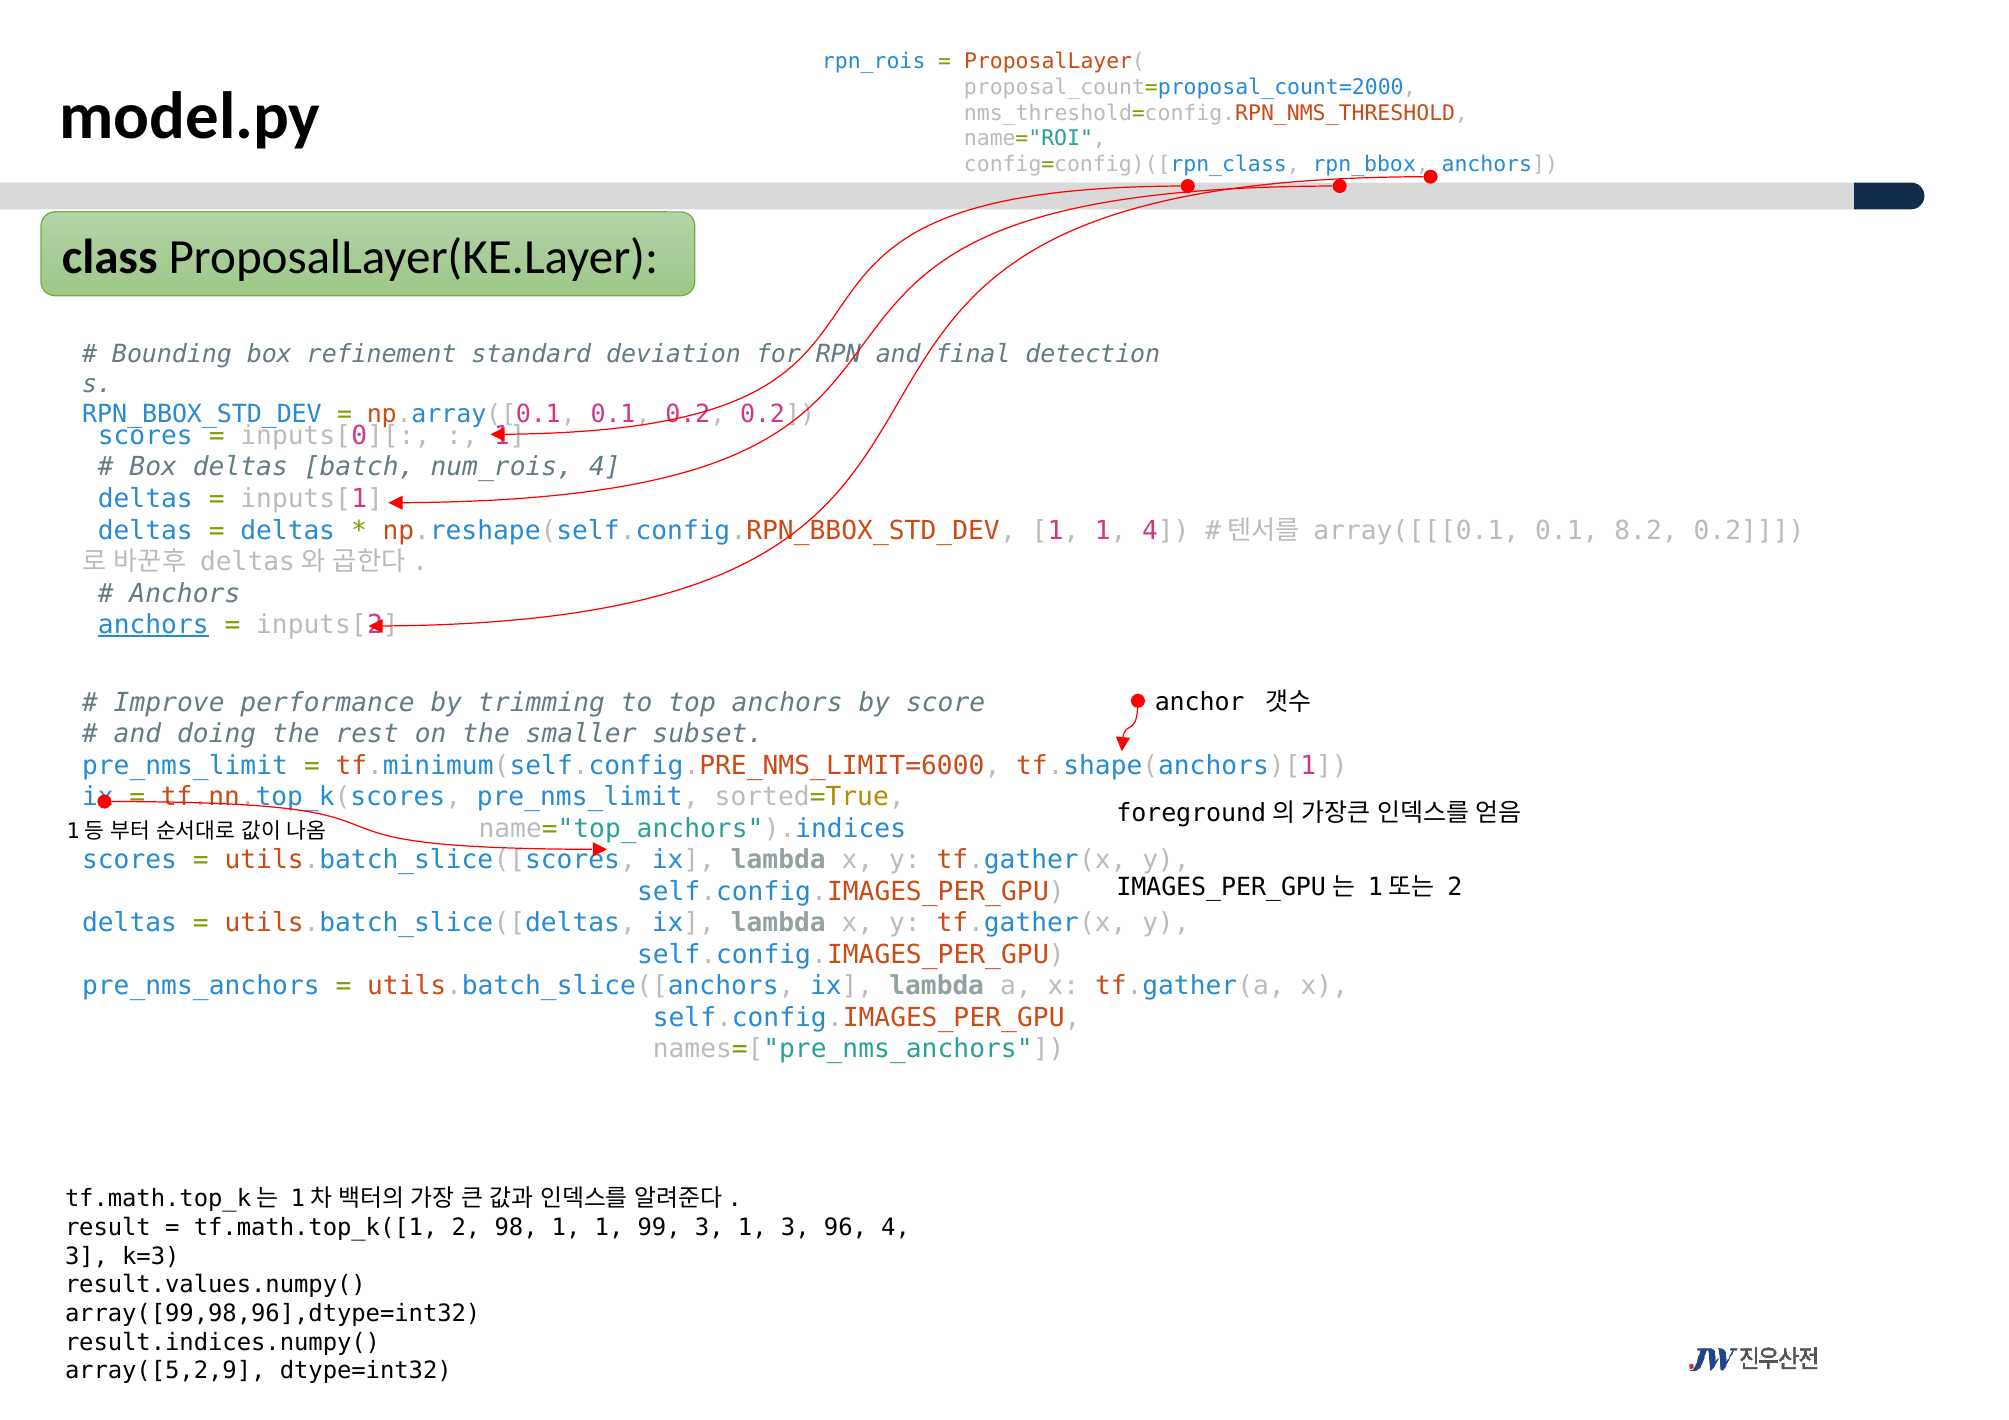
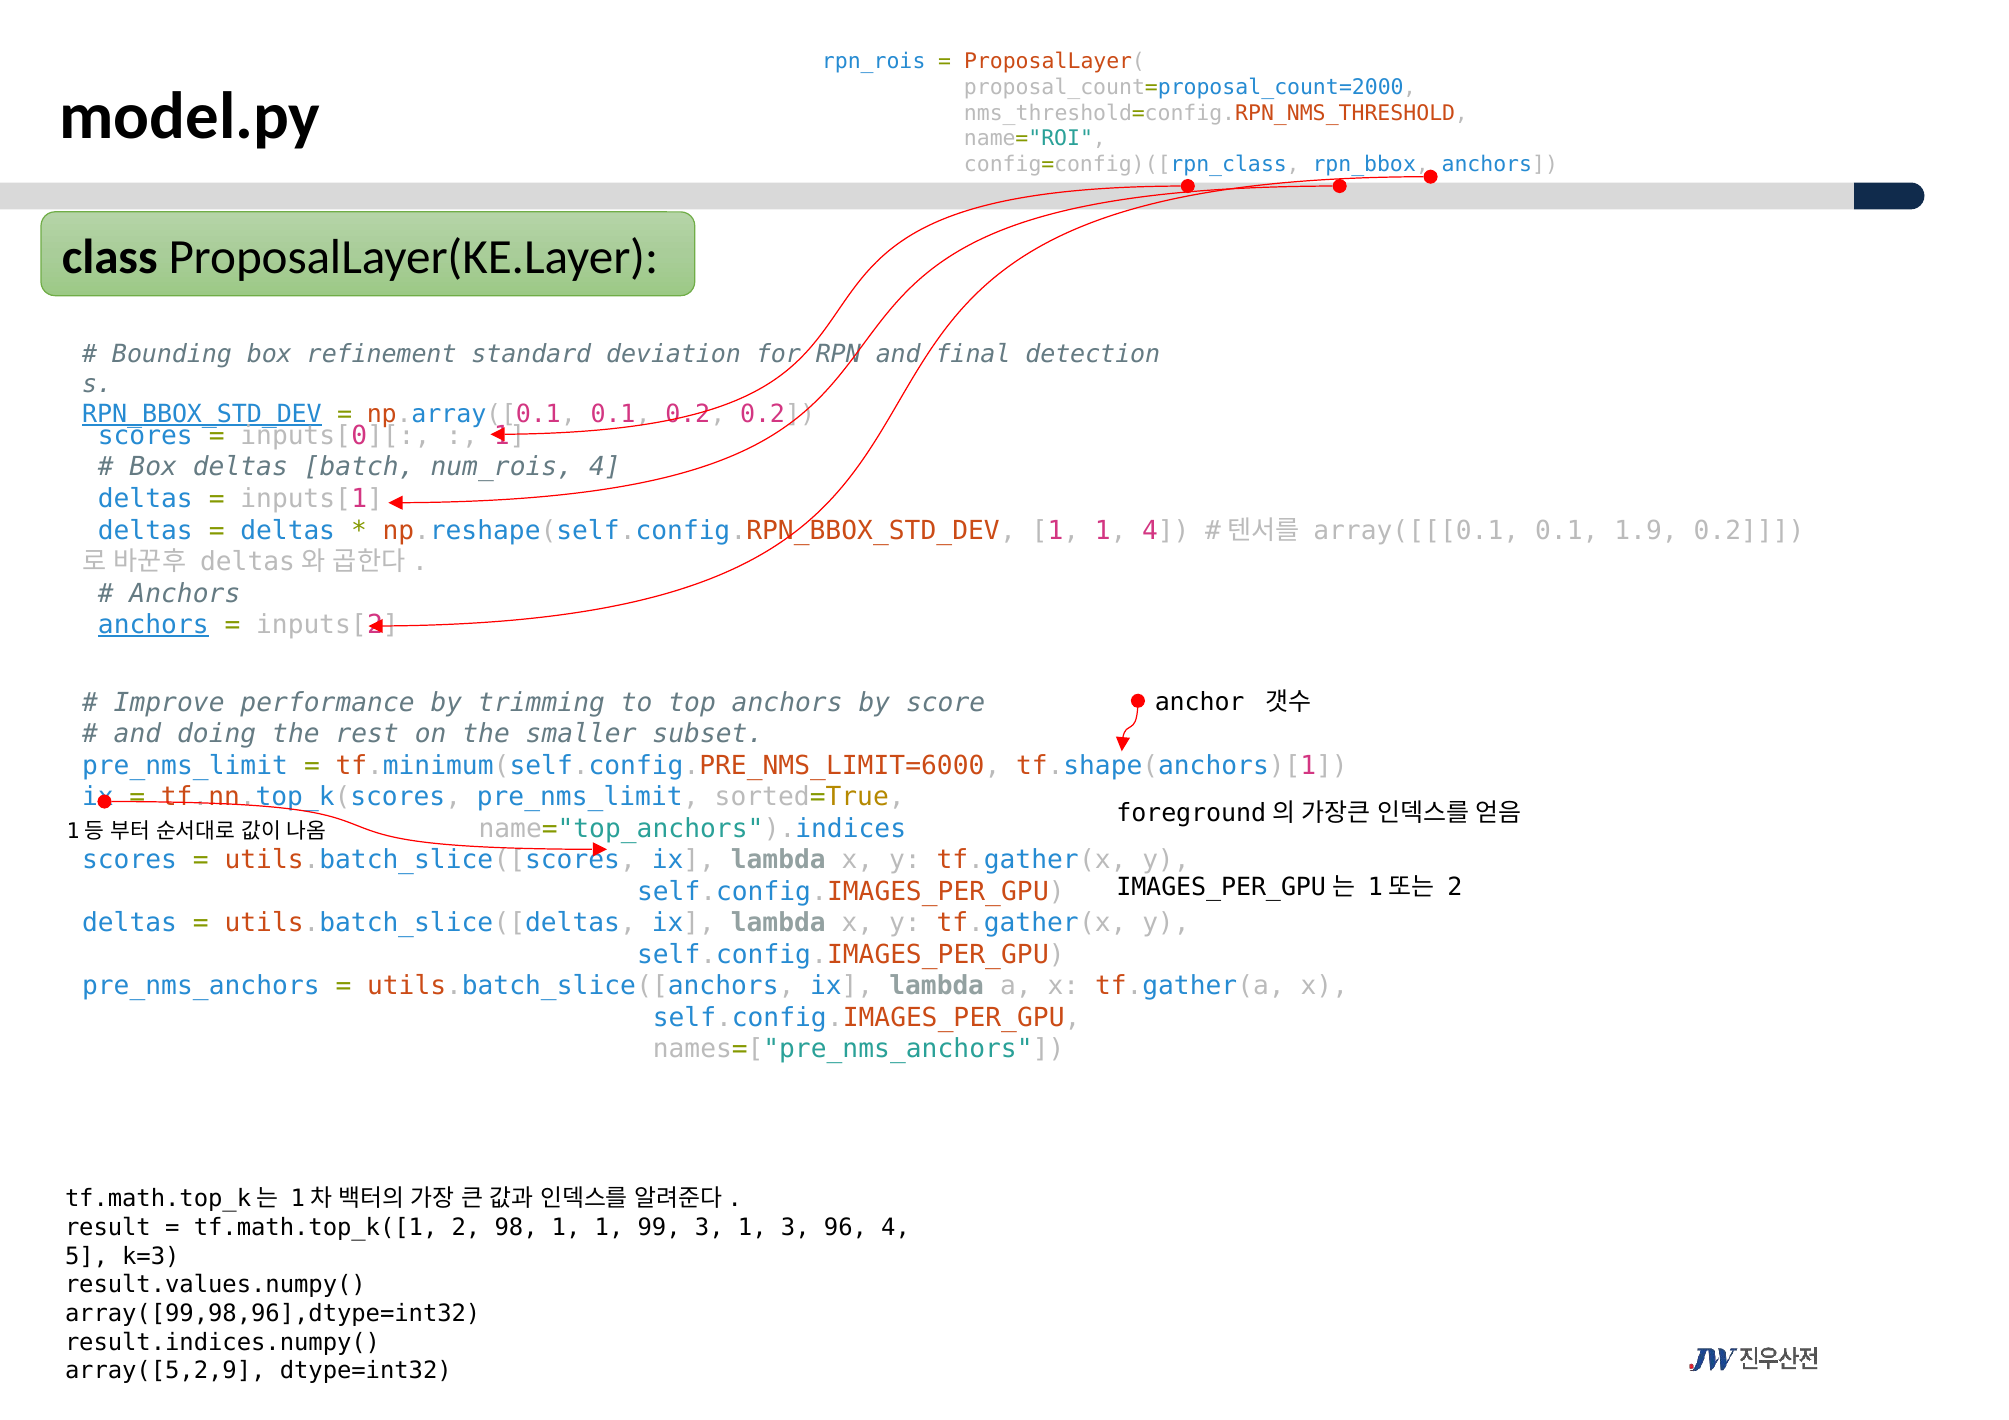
RPN_BBOX_STD_DEV underline: none -> present (202, 414)
8.2: 8.2 -> 1.9 (1646, 531)
3: 3 -> 5 (87, 1257)
